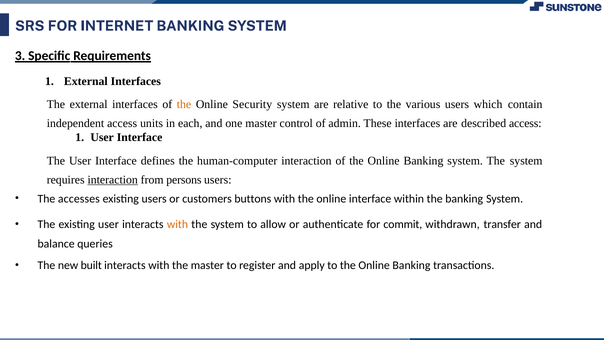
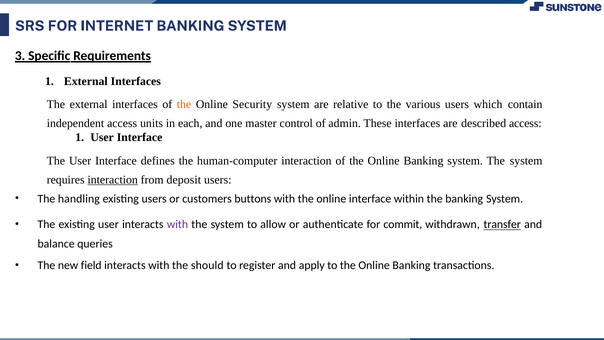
persons: persons -> deposit (184, 180)
accesses: accesses -> handling (79, 199)
with colour: orange -> purple (177, 224)
transfer underline: none -> present (502, 224)
built: built -> field (91, 265)
the master: master -> should (207, 265)
